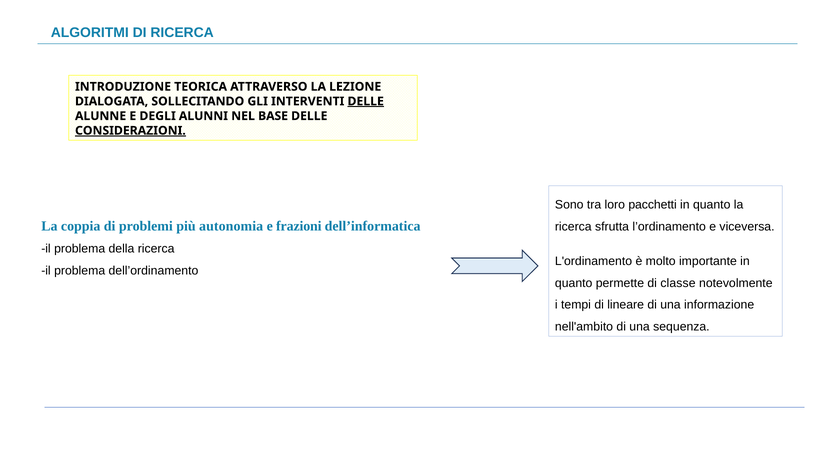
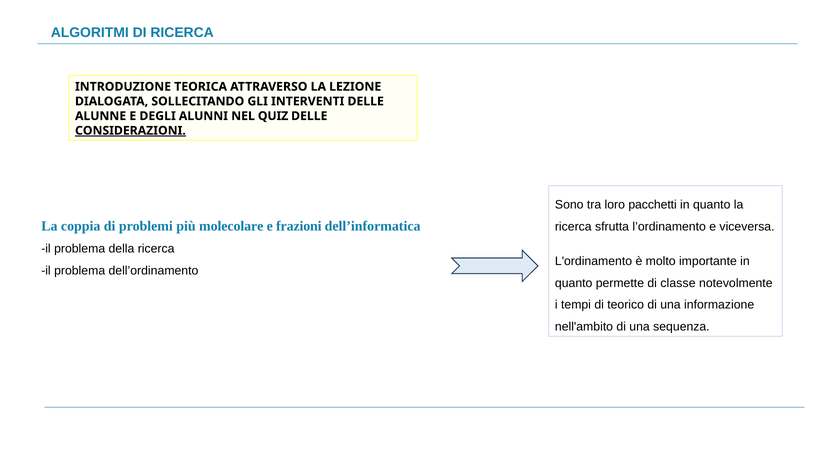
DELLE underline: present -> none (366, 101)
BASE: BASE -> QUIZ (273, 116)
autonomia: autonomia -> molecolare (231, 226)
lineare: lineare -> teorico (626, 305)
